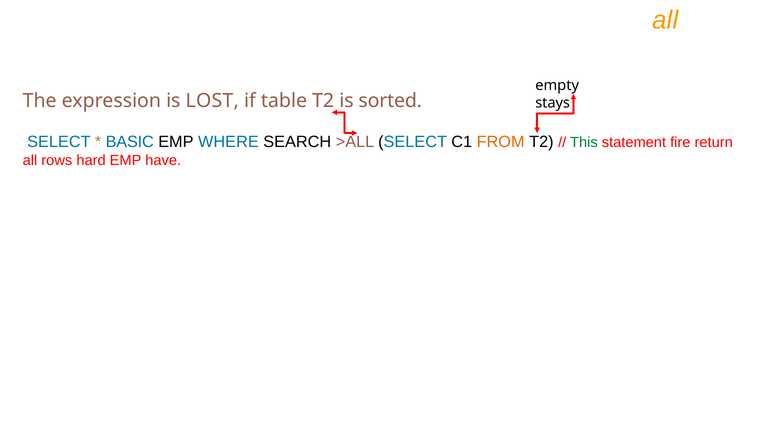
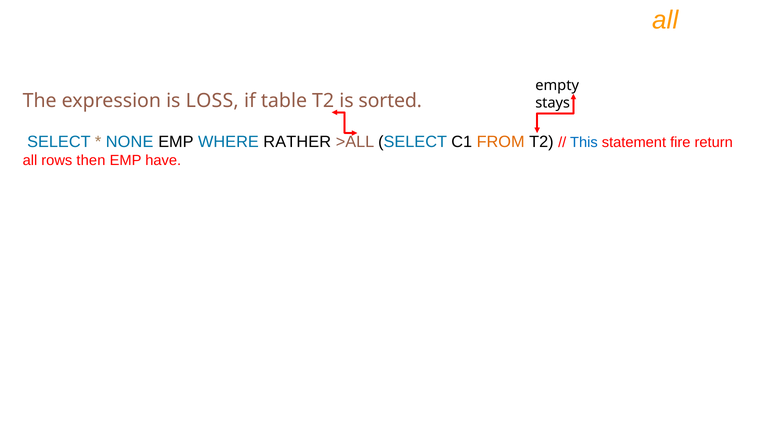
LOST: LOST -> LOSS (212, 101)
BASIC: BASIC -> NONE (130, 142)
SEARCH: SEARCH -> RATHER (297, 142)
This colour: green -> blue (584, 142)
hard: hard -> then (91, 160)
